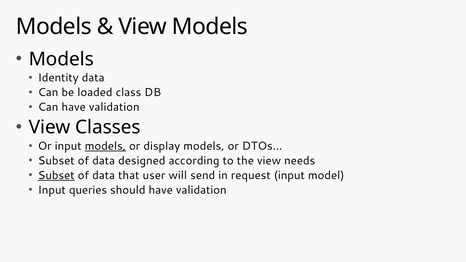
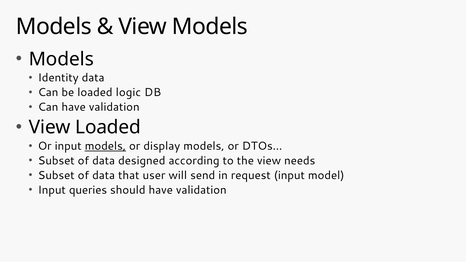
class: class -> logic (128, 93)
View Classes: Classes -> Loaded (108, 127)
Subset underline: present -> none (56, 175)
